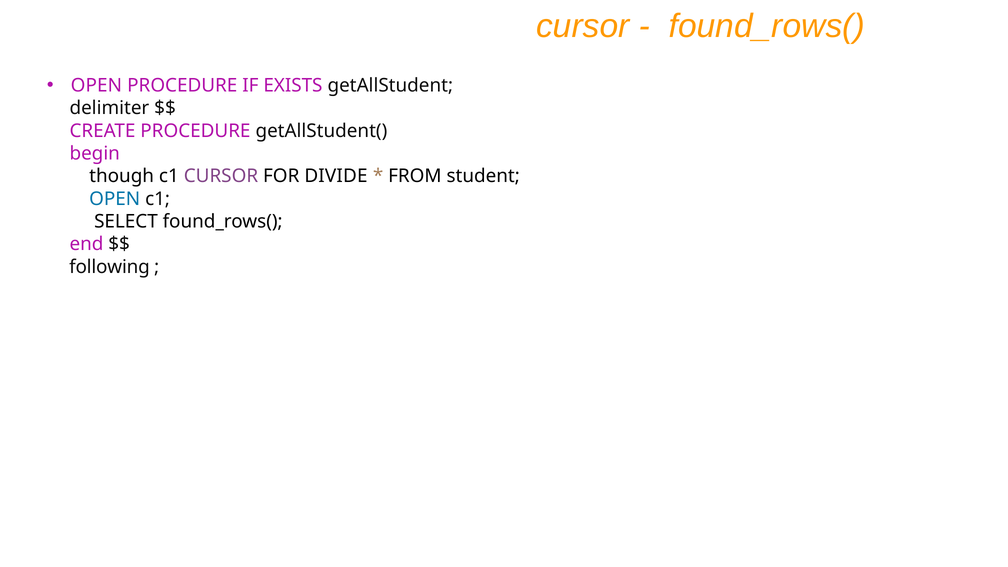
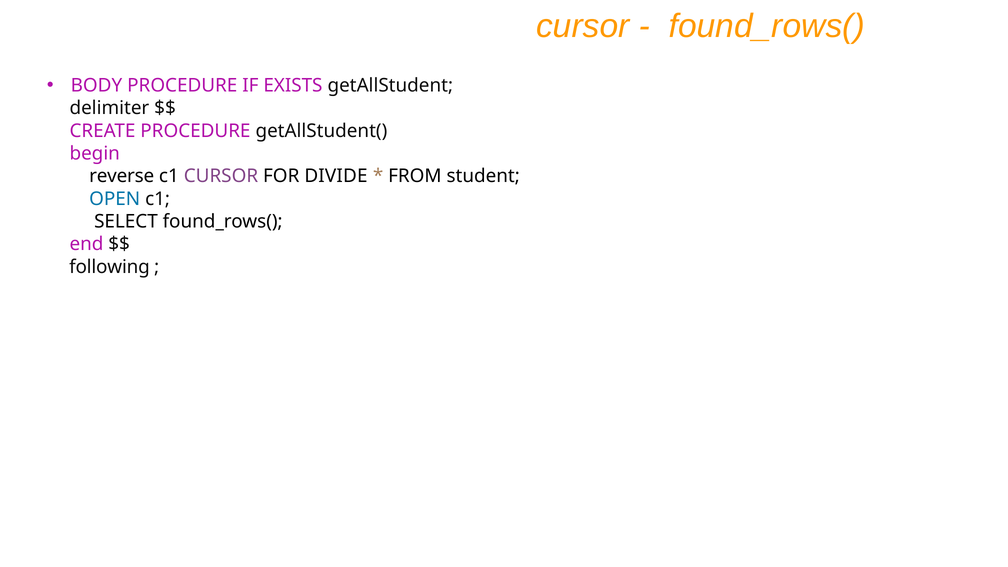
OPEN: OPEN -> BODY (96, 85)
though: though -> reverse (122, 176)
